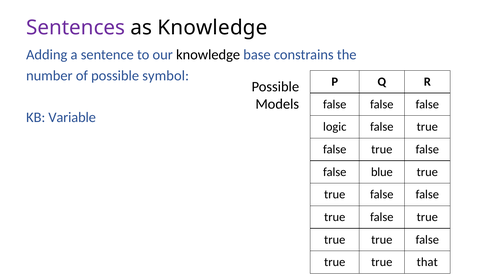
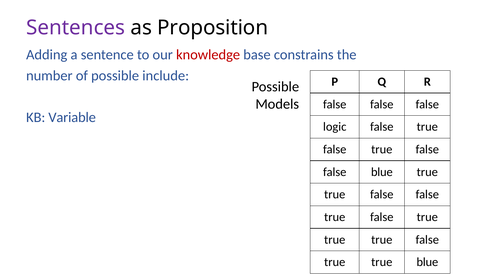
as Knowledge: Knowledge -> Proposition (213, 28)
knowledge colour: black -> red (208, 55)
symbol: symbol -> include (166, 76)
true that: that -> blue (427, 262)
